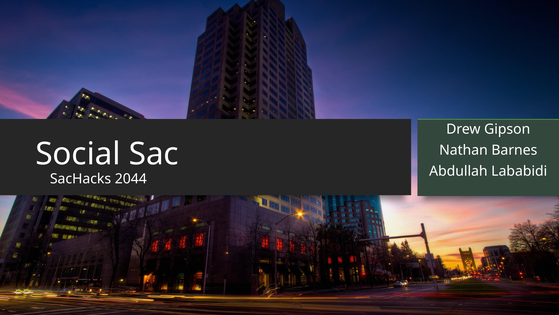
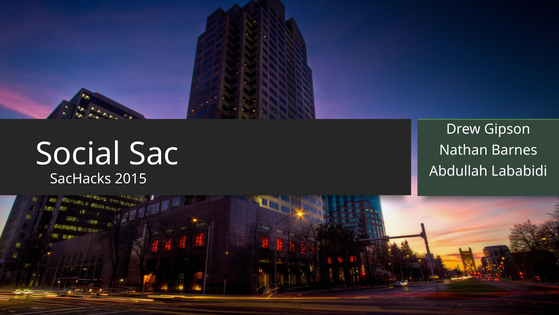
2044: 2044 -> 2015 (131, 179)
